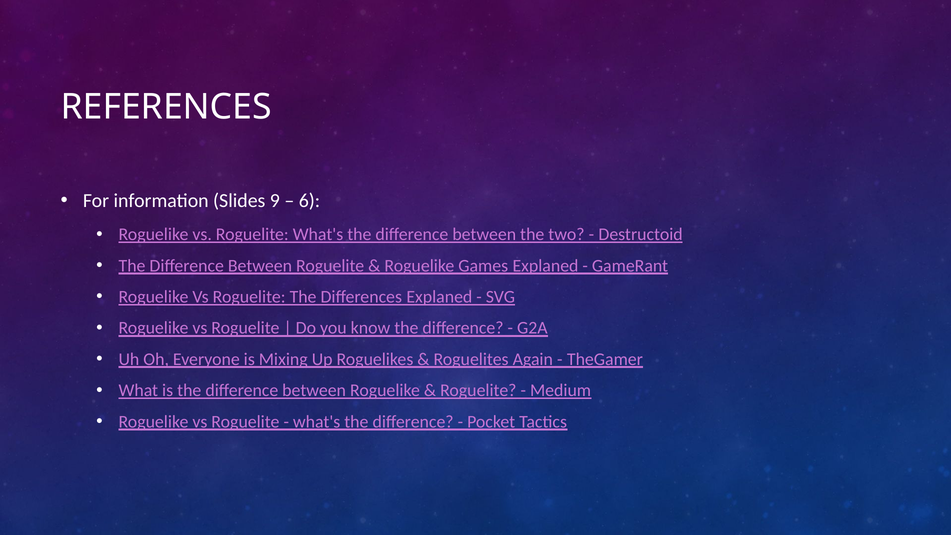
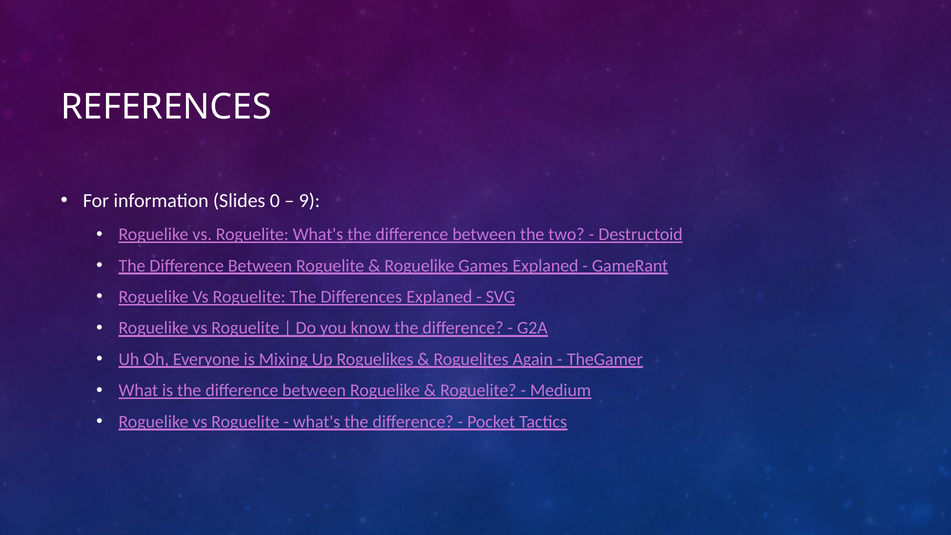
9: 9 -> 0 (275, 201)
6: 6 -> 9 (309, 201)
